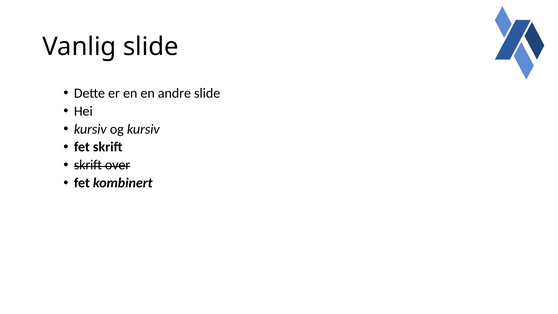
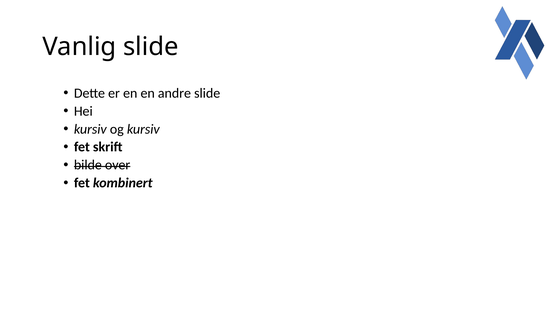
skrift: skrift -> bilde (88, 165)
